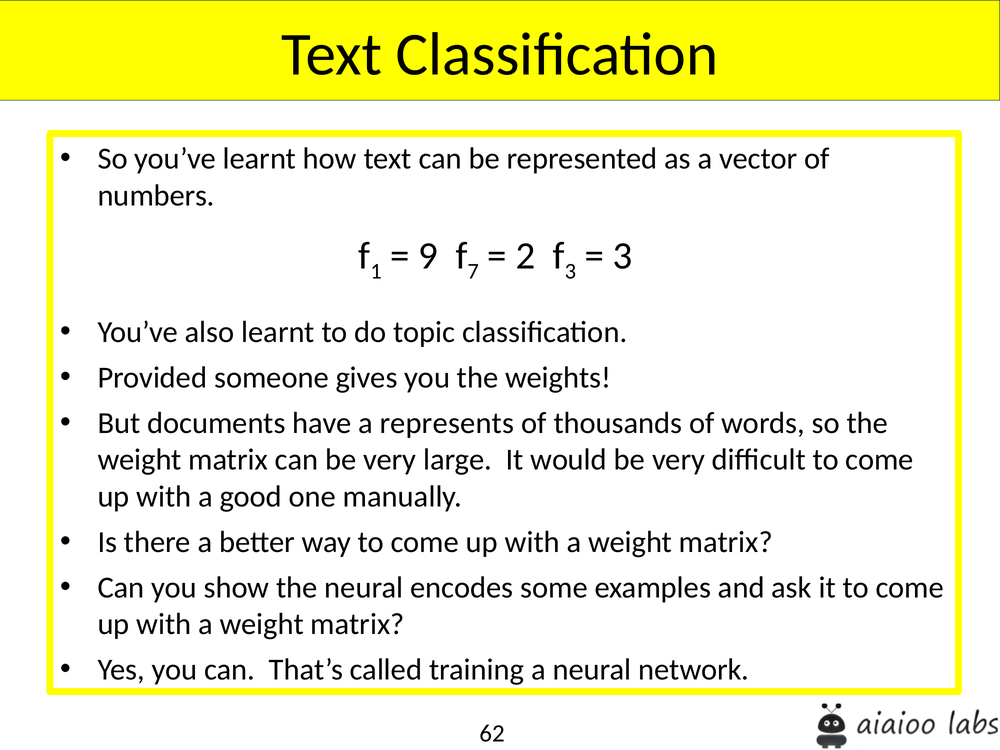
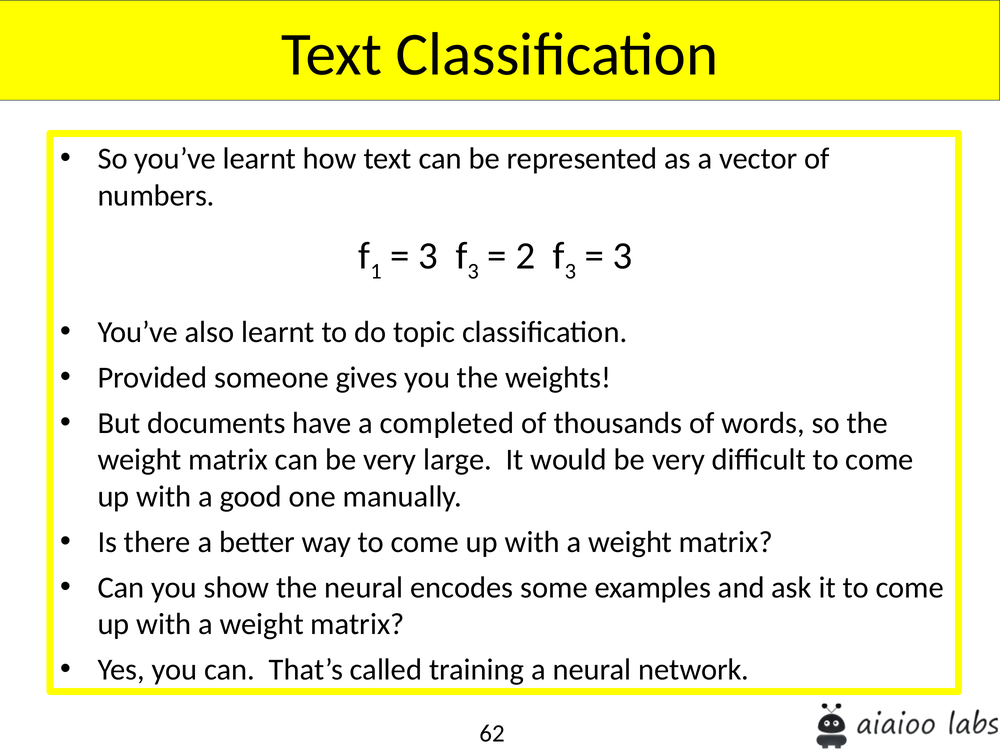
9: 9 -> 3 (428, 256)
7: 7 -> 3 (473, 271)
represents: represents -> completed (447, 423)
